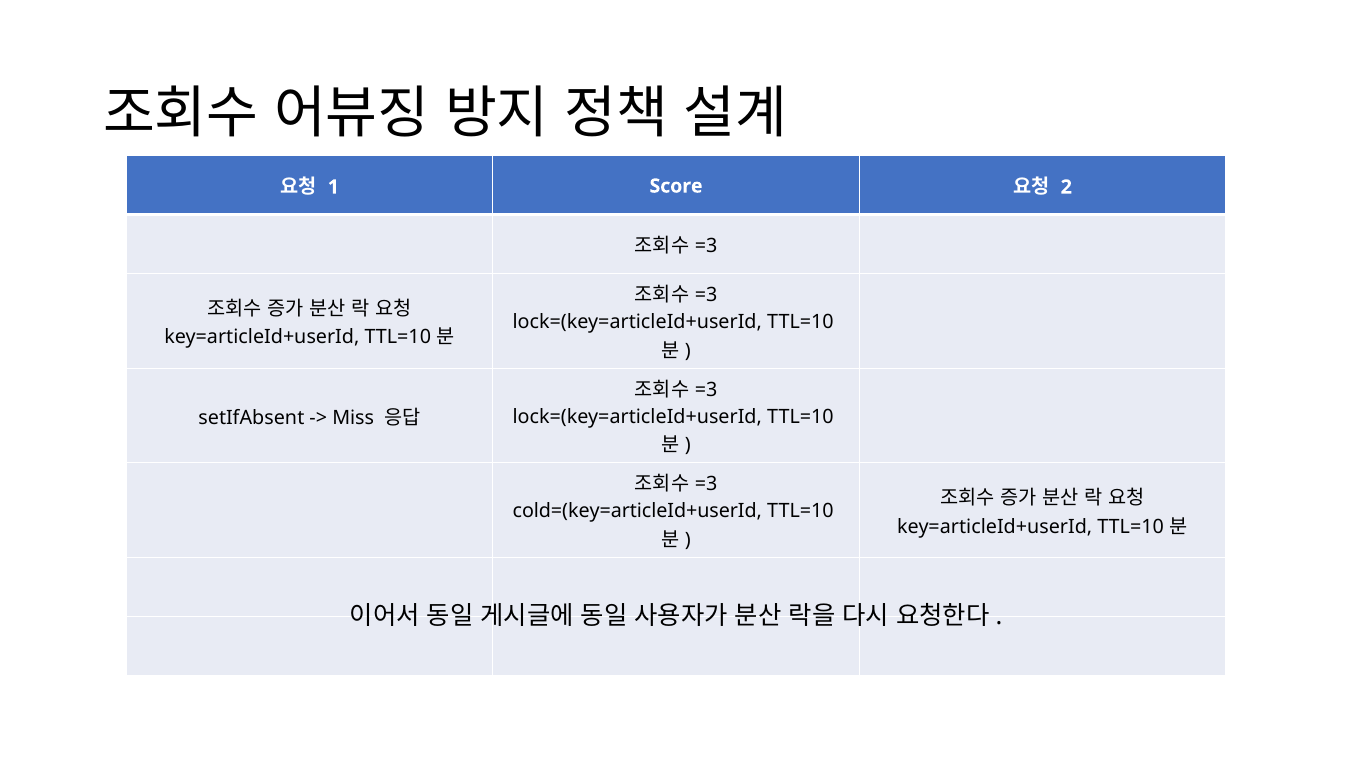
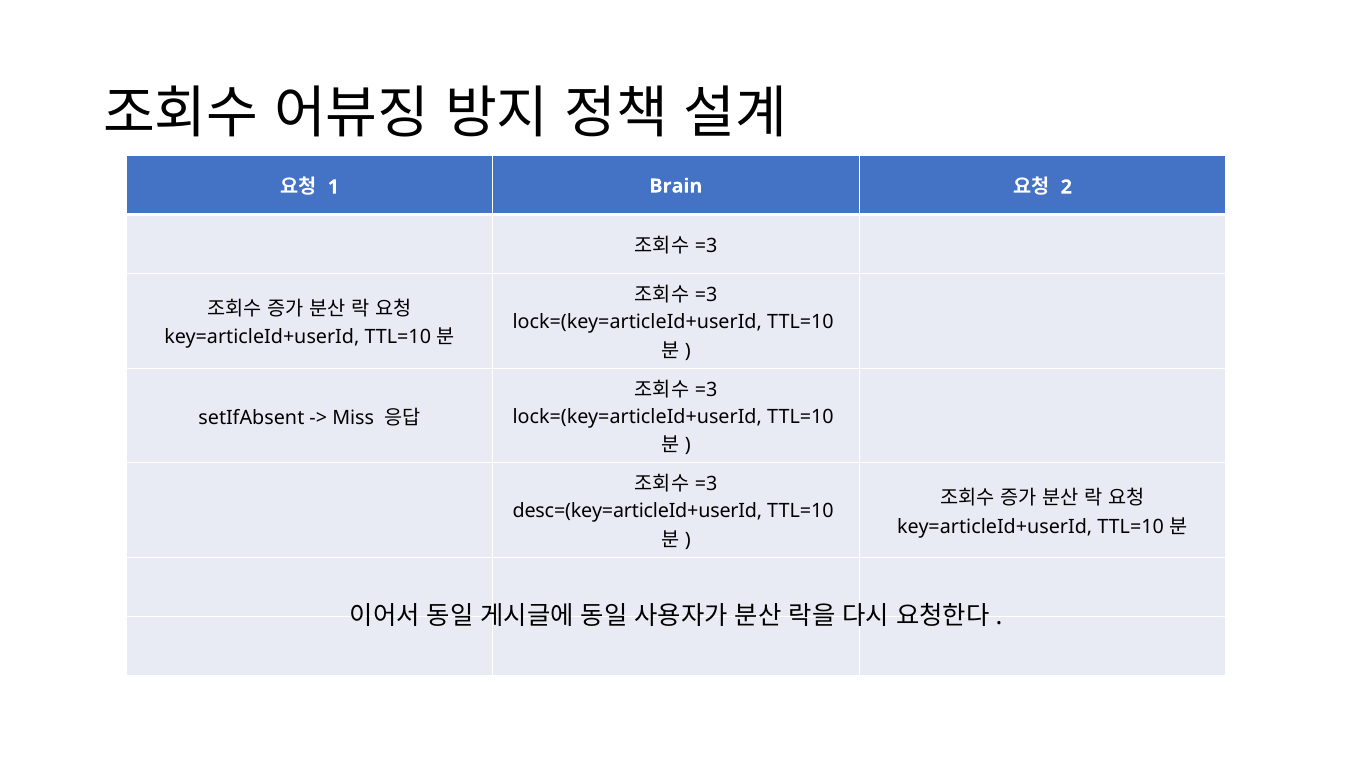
Score: Score -> Brain (676, 186)
cold=(key=articleId+userId: cold=(key=articleId+userId -> desc=(key=articleId+userId (637, 511)
